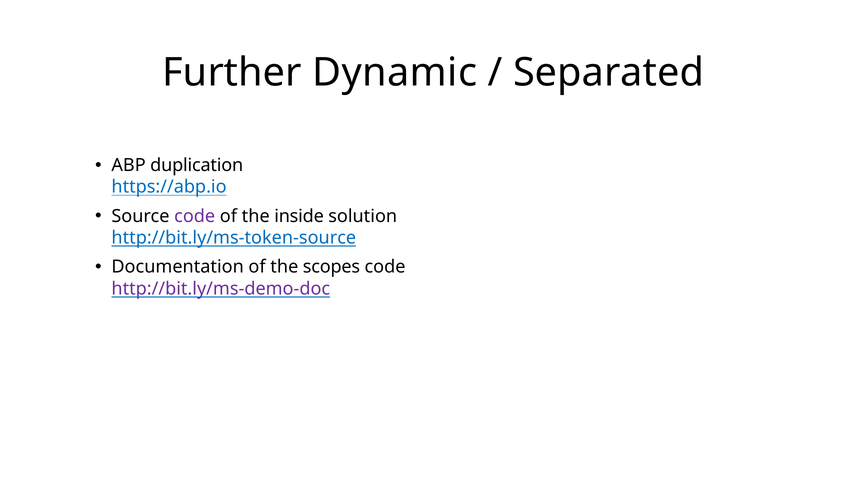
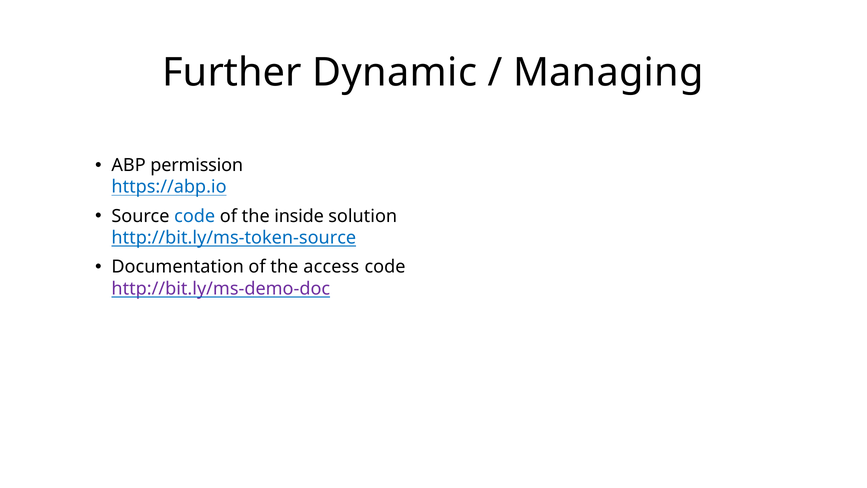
Separated: Separated -> Managing (608, 73)
duplication: duplication -> permission (197, 165)
code colour: purple -> blue (195, 216)
scopes: scopes -> access (331, 267)
